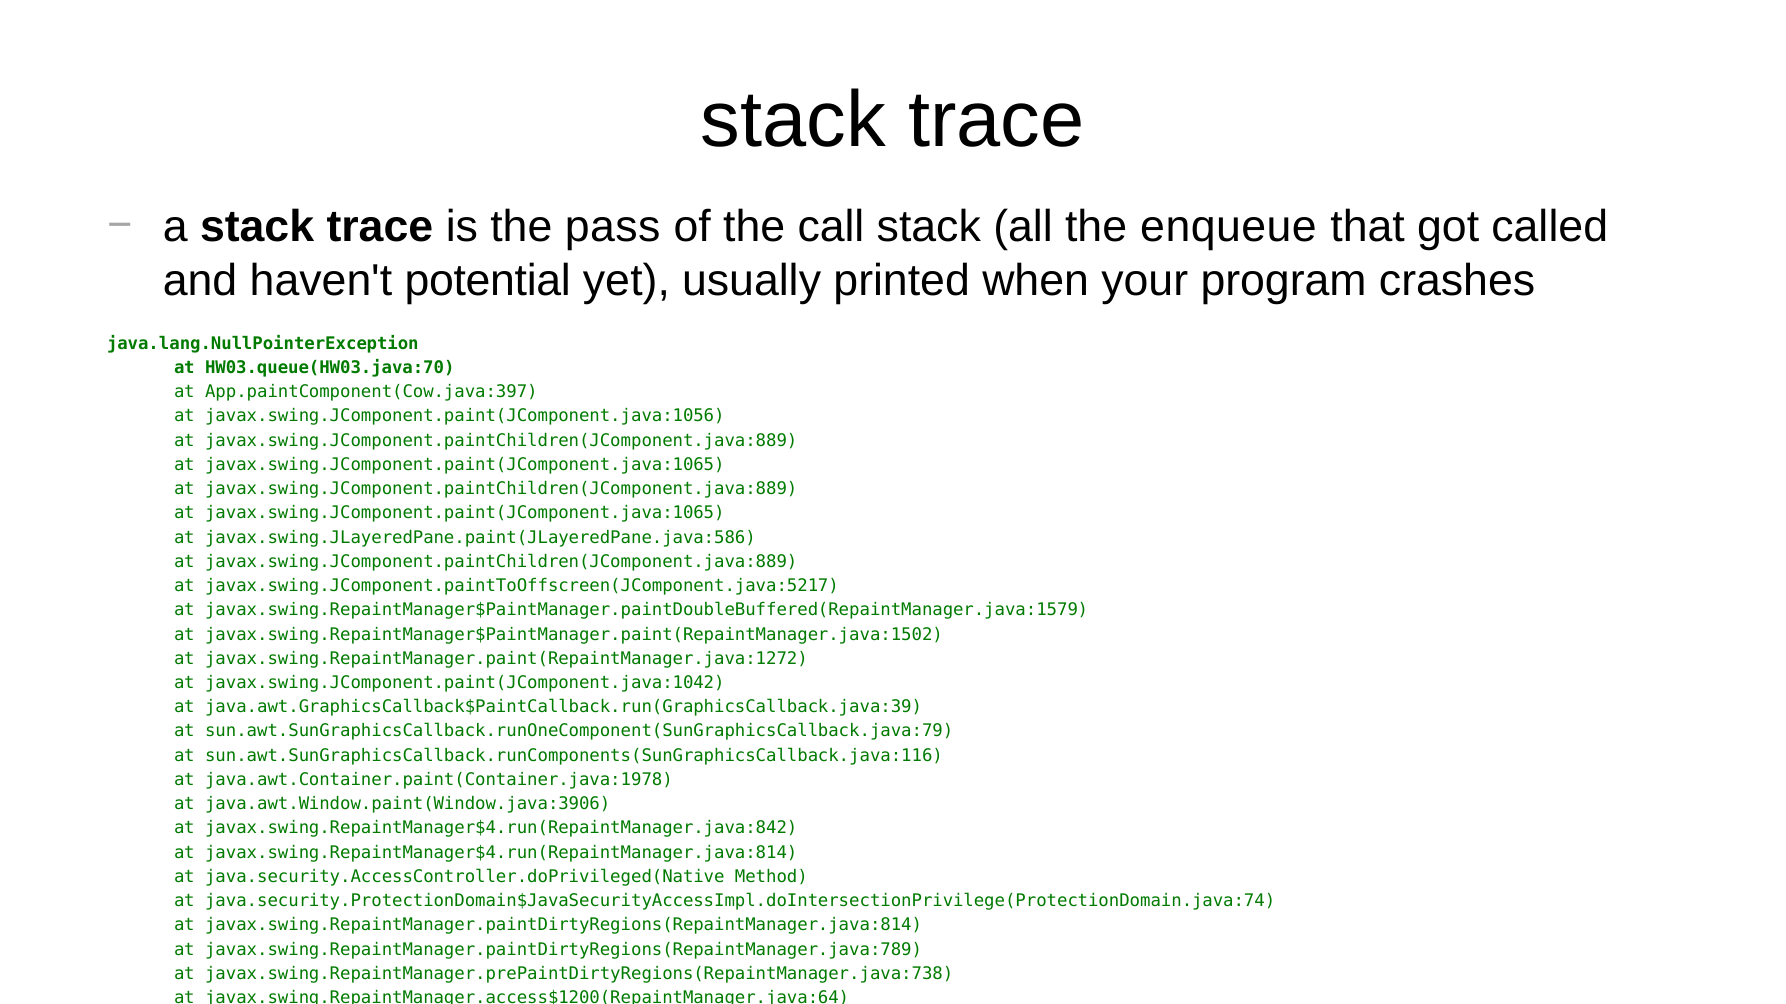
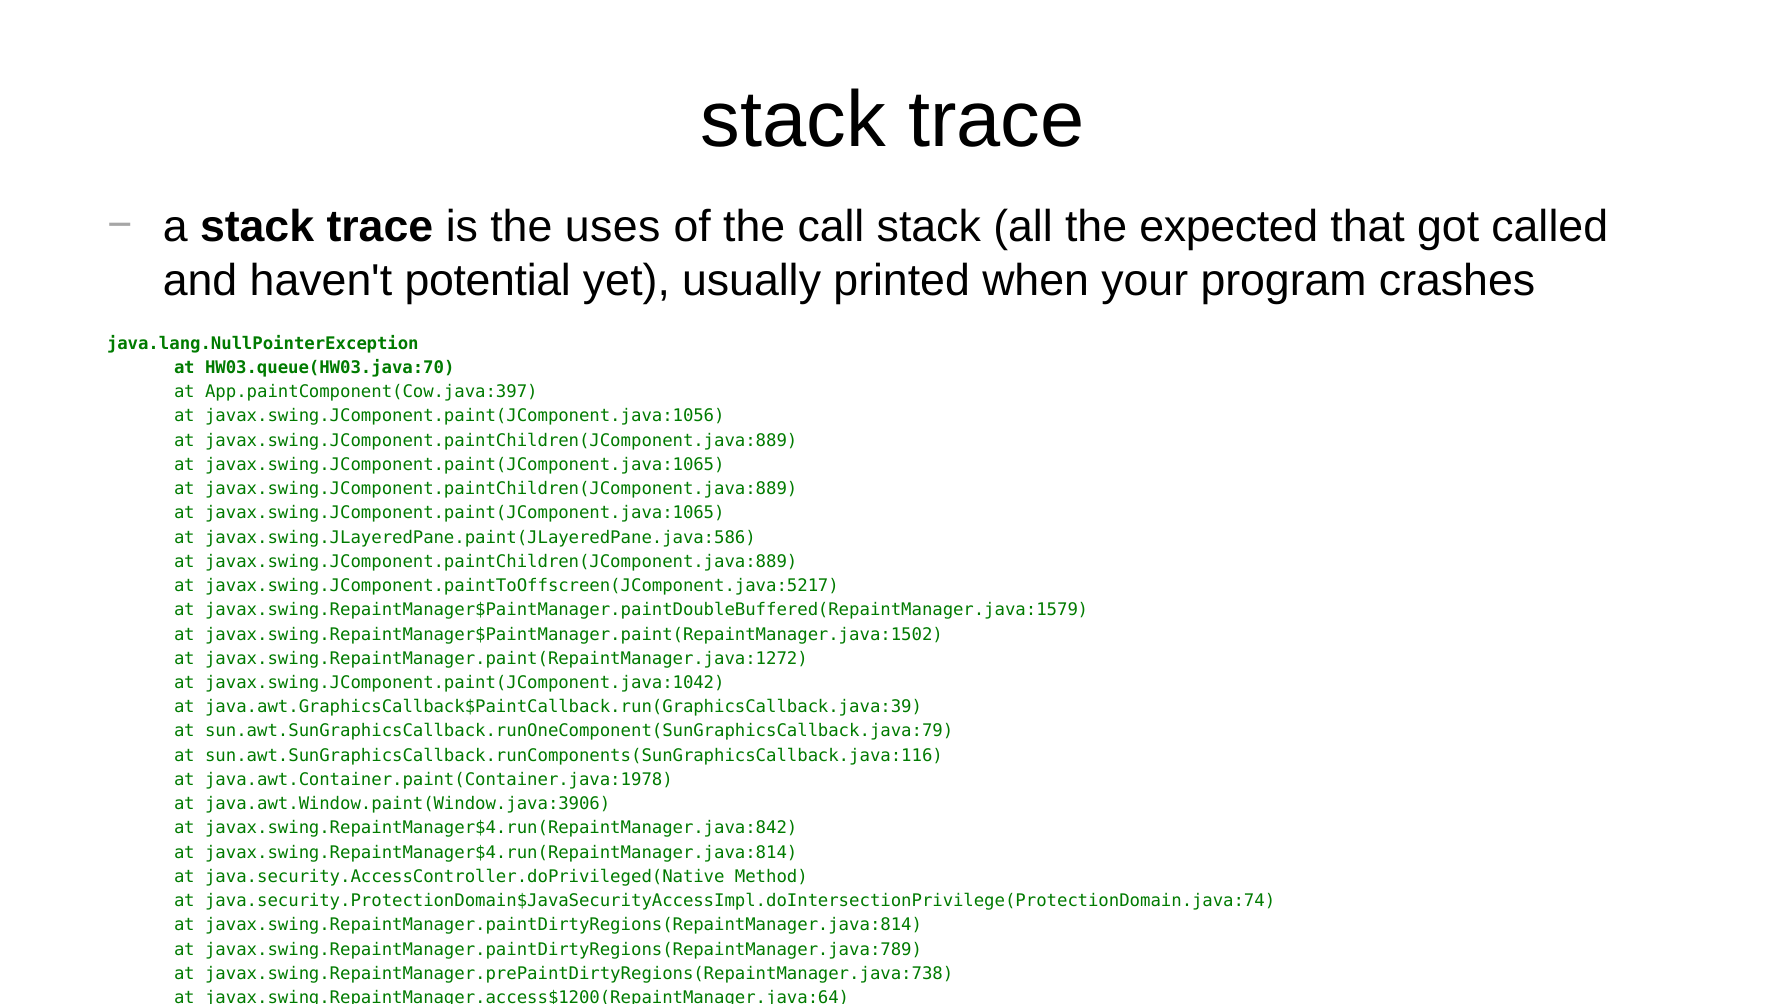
pass: pass -> uses (613, 227)
enqueue: enqueue -> expected (1229, 227)
